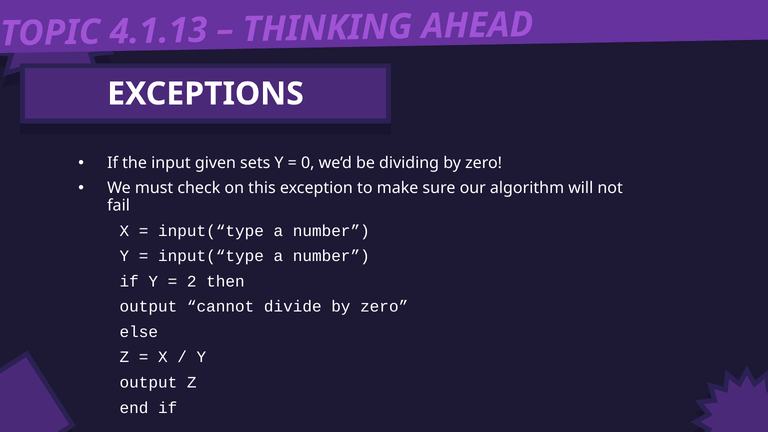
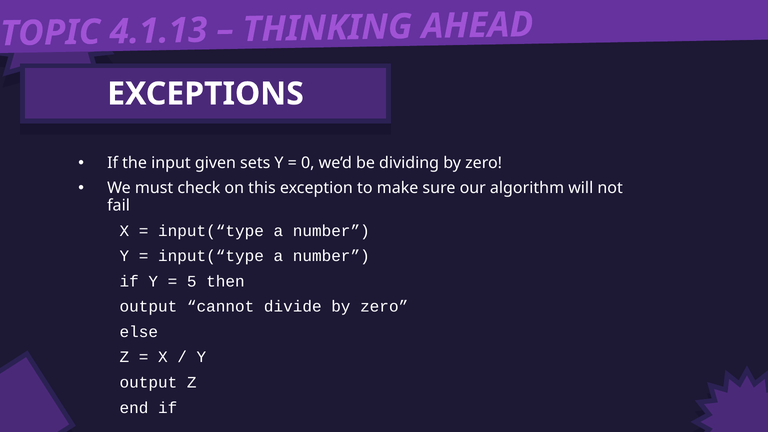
2: 2 -> 5 (192, 281)
